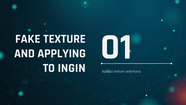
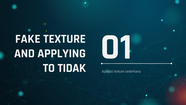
INGIN: INGIN -> TIDAK (72, 68)
